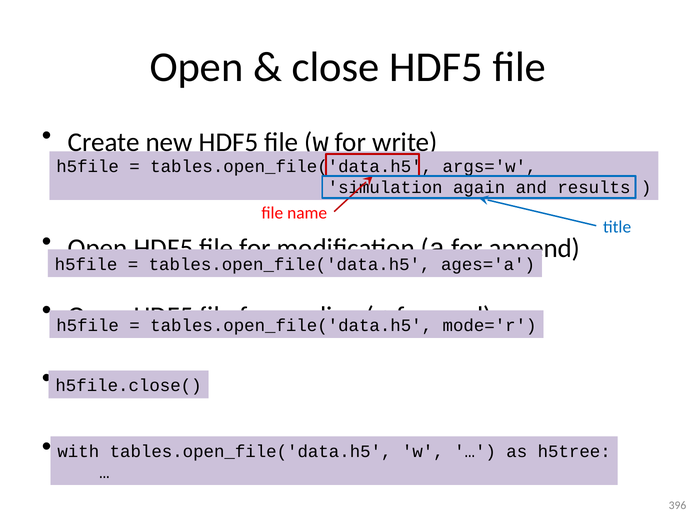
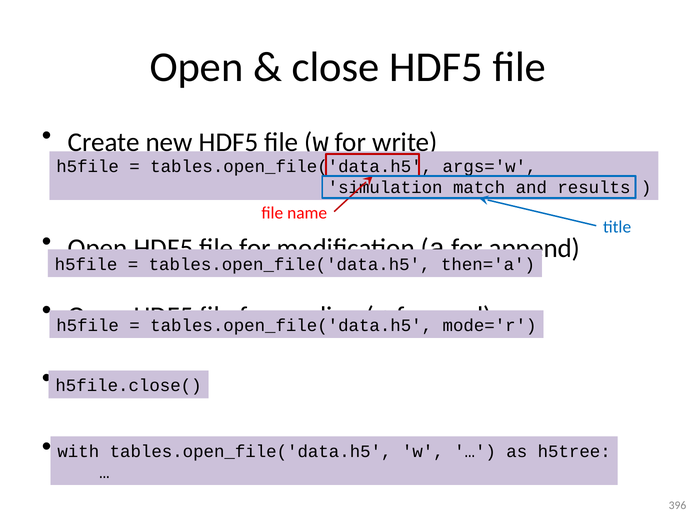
again: again -> match (479, 187)
ages='a: ages='a -> then='a (488, 264)
